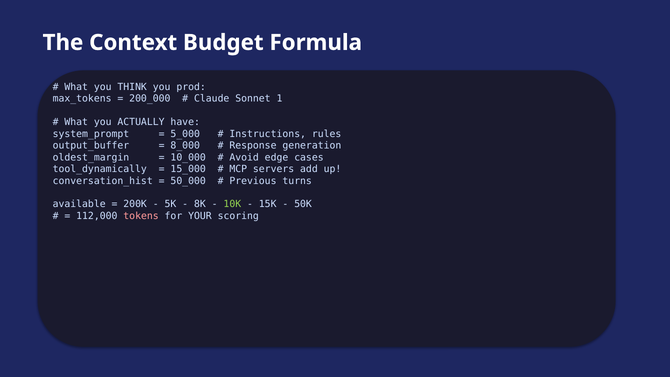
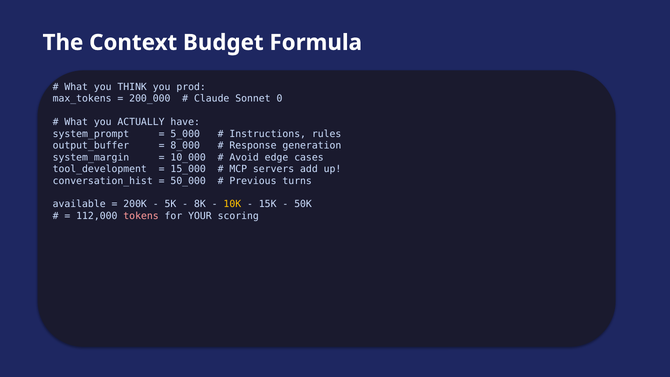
1: 1 -> 0 (279, 99)
oldest_margin: oldest_margin -> system_margin (91, 157)
tool_dynamically: tool_dynamically -> tool_development (100, 169)
10K colour: light green -> yellow (232, 204)
